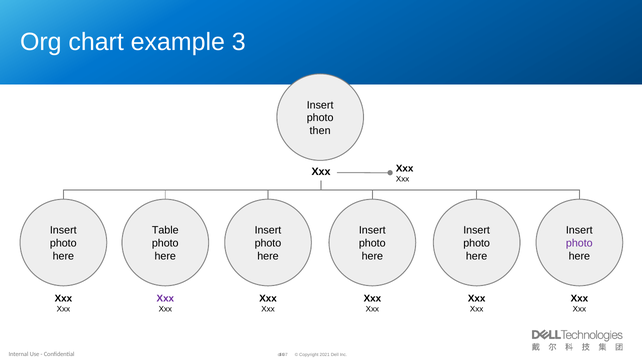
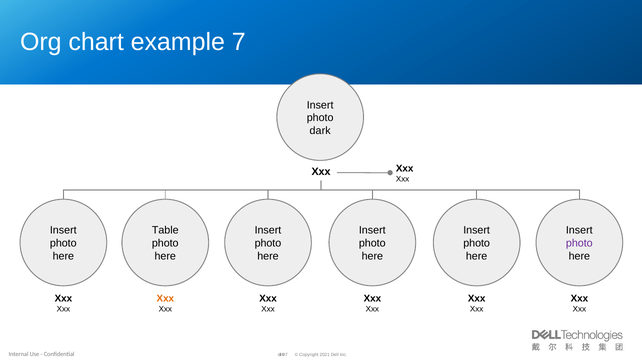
3: 3 -> 7 (239, 42)
then: then -> dark (320, 131)
Xxx colour: purple -> orange (165, 299)
